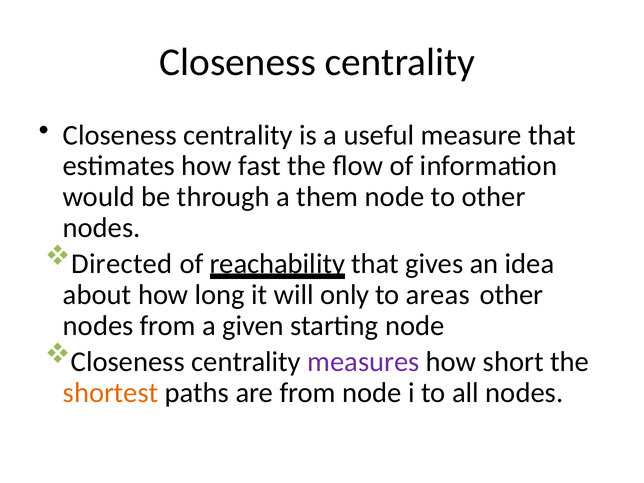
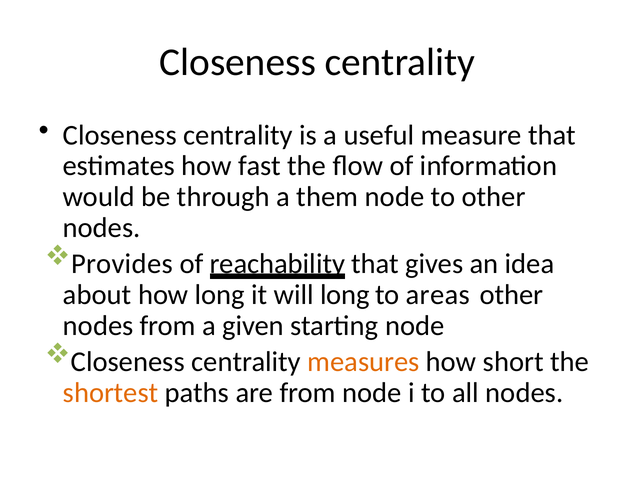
Directed: Directed -> Provides (122, 264)
will only: only -> long (345, 295)
measures colour: purple -> orange (363, 362)
